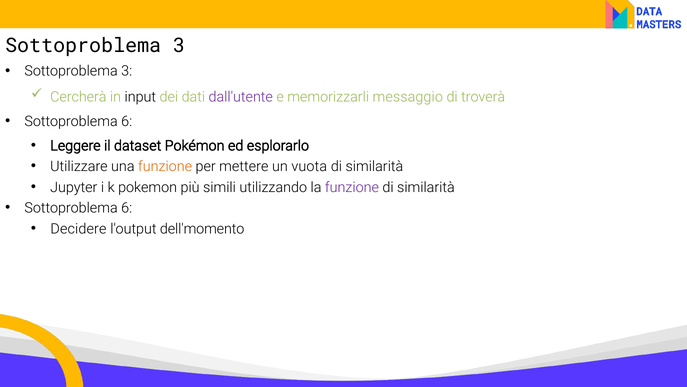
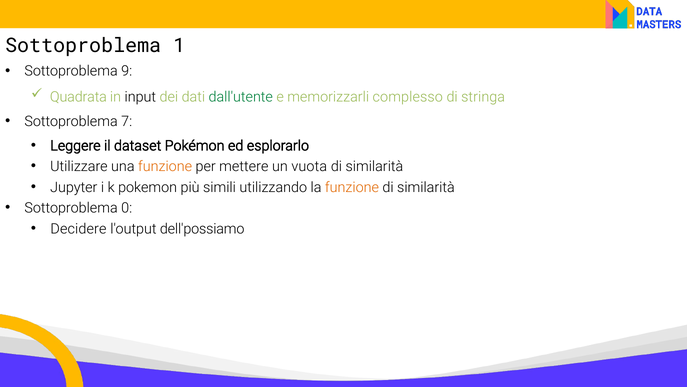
3: 3 -> 1 (179, 45)
3: 3 -> 9 (127, 71)
Cercherà: Cercherà -> Quadrata (78, 97)
dall'utente colour: purple -> green (241, 97)
messaggio: messaggio -> complesso (408, 97)
troverà: troverà -> stringa (483, 97)
6: 6 -> 7 (127, 121)
funzione colour: purple -> orange (352, 187)
6: 6 -> 0 (127, 208)
dell'momento: dell'momento -> dell'possiamo (202, 229)
